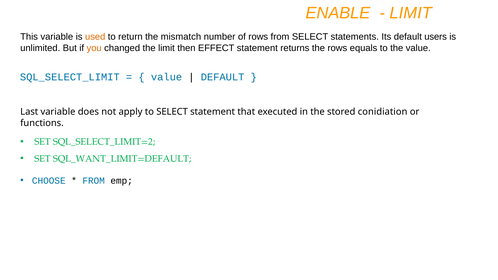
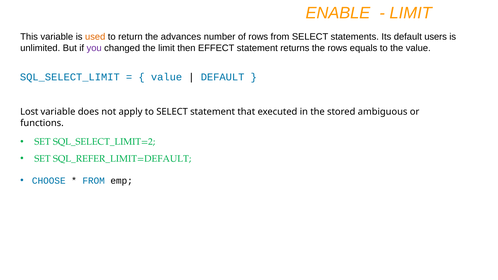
mismatch: mismatch -> advances (181, 37)
you colour: orange -> purple (94, 48)
Last: Last -> Lost (29, 112)
conidiation: conidiation -> ambiguous (383, 112)
SQL_WANT_LIMIT=DEFAULT: SQL_WANT_LIMIT=DEFAULT -> SQL_REFER_LIMIT=DEFAULT (122, 159)
